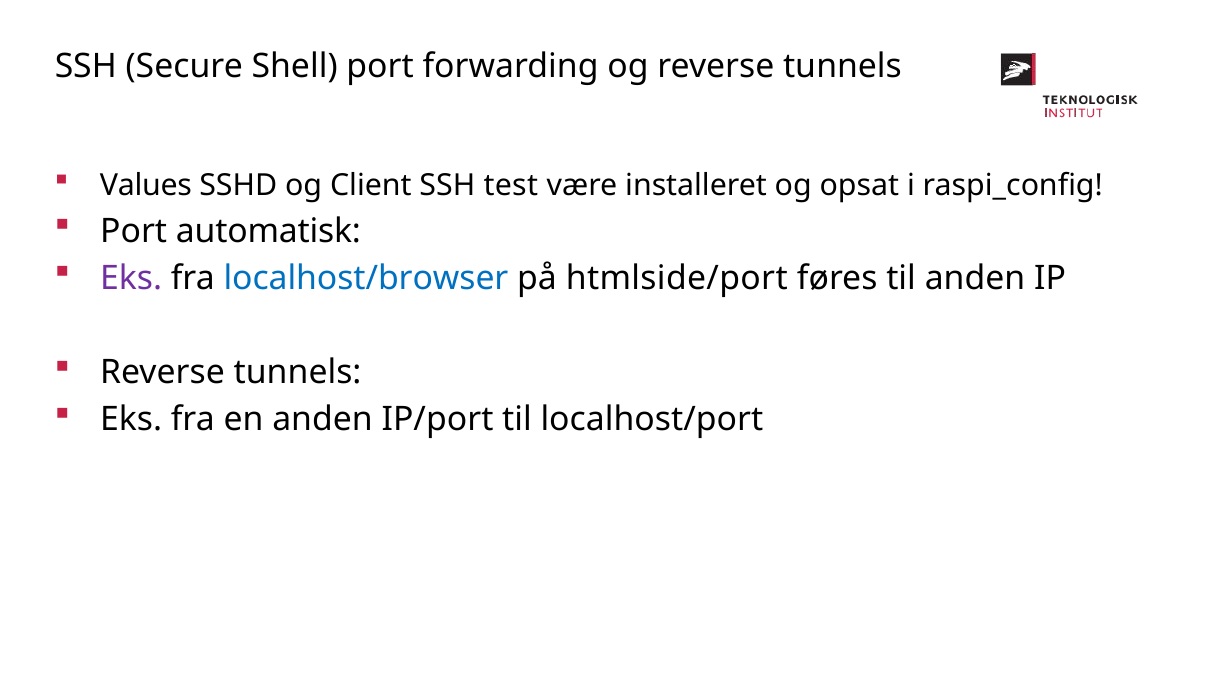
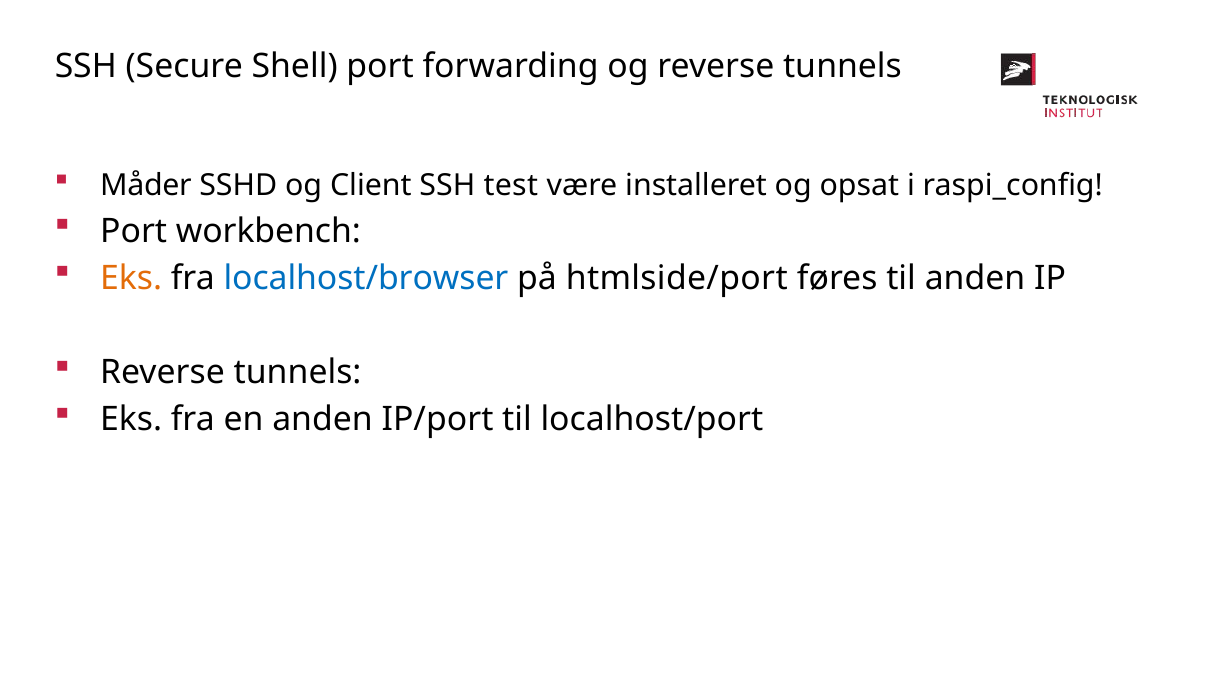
Values: Values -> Måder (146, 185)
automatisk: automatisk -> workbench (268, 231)
Eks colour: purple -> orange (131, 278)
